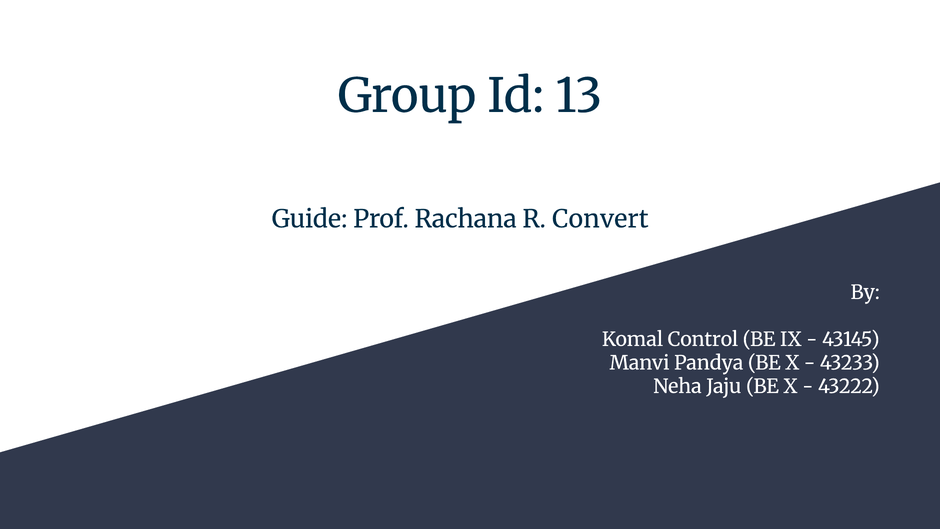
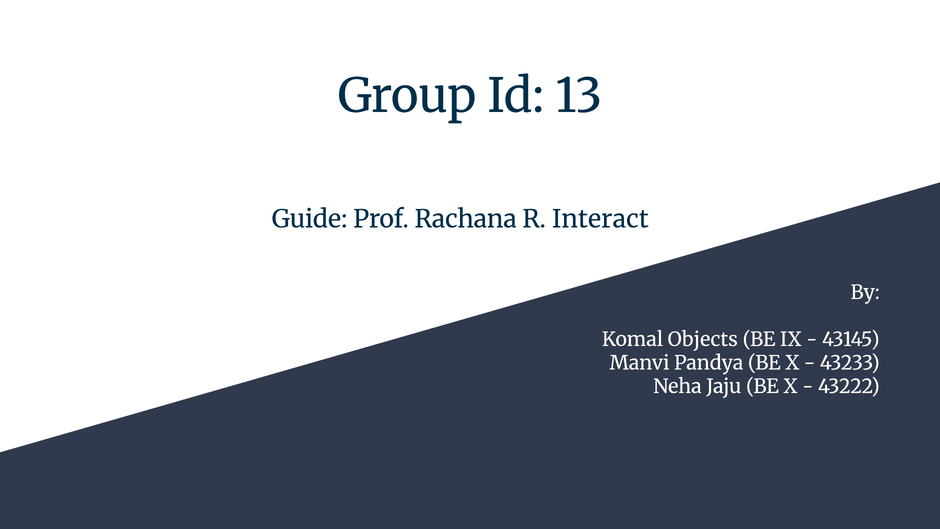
Convert: Convert -> Interact (600, 219)
Control: Control -> Objects (703, 339)
